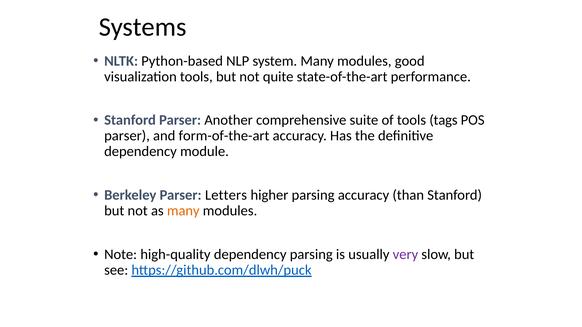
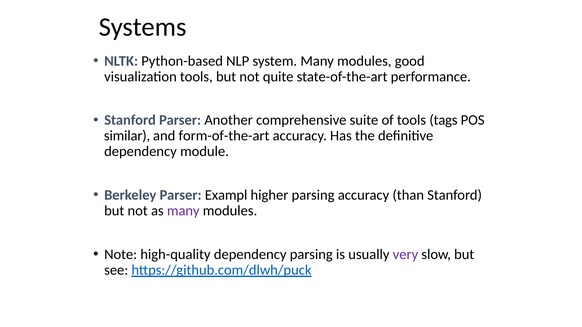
parser: parser -> similar (127, 136)
Letters: Letters -> Exampl (226, 195)
many colour: orange -> purple (183, 211)
